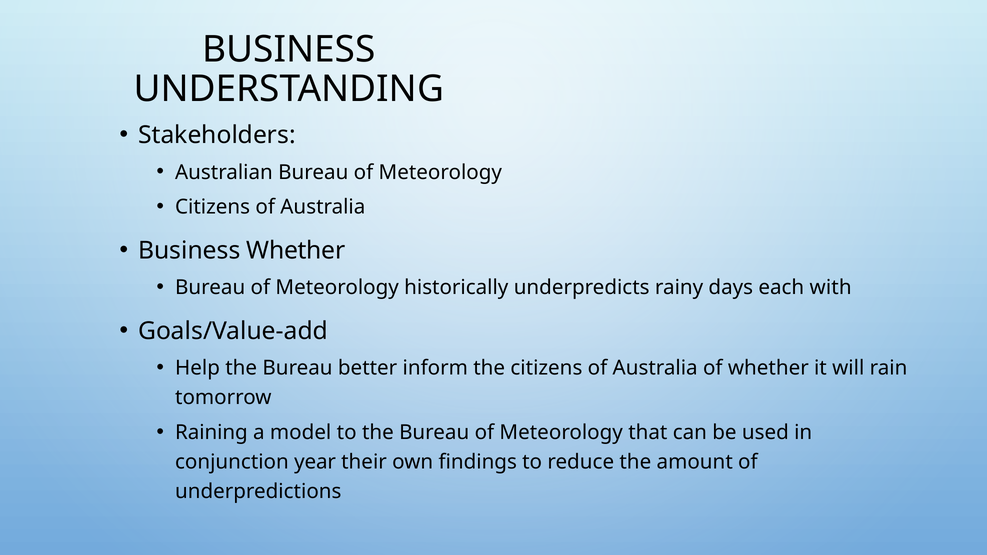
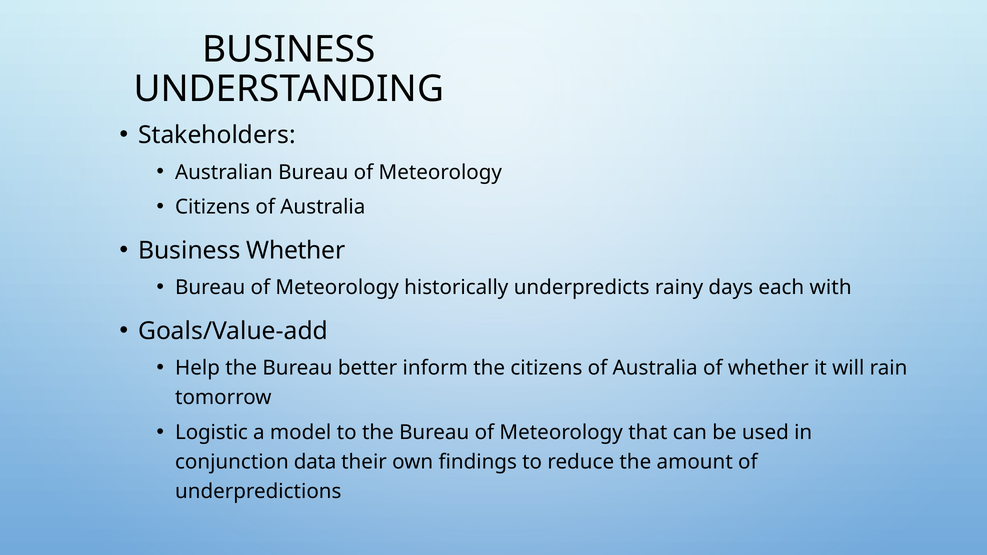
Raining: Raining -> Logistic (211, 432)
year: year -> data (315, 462)
